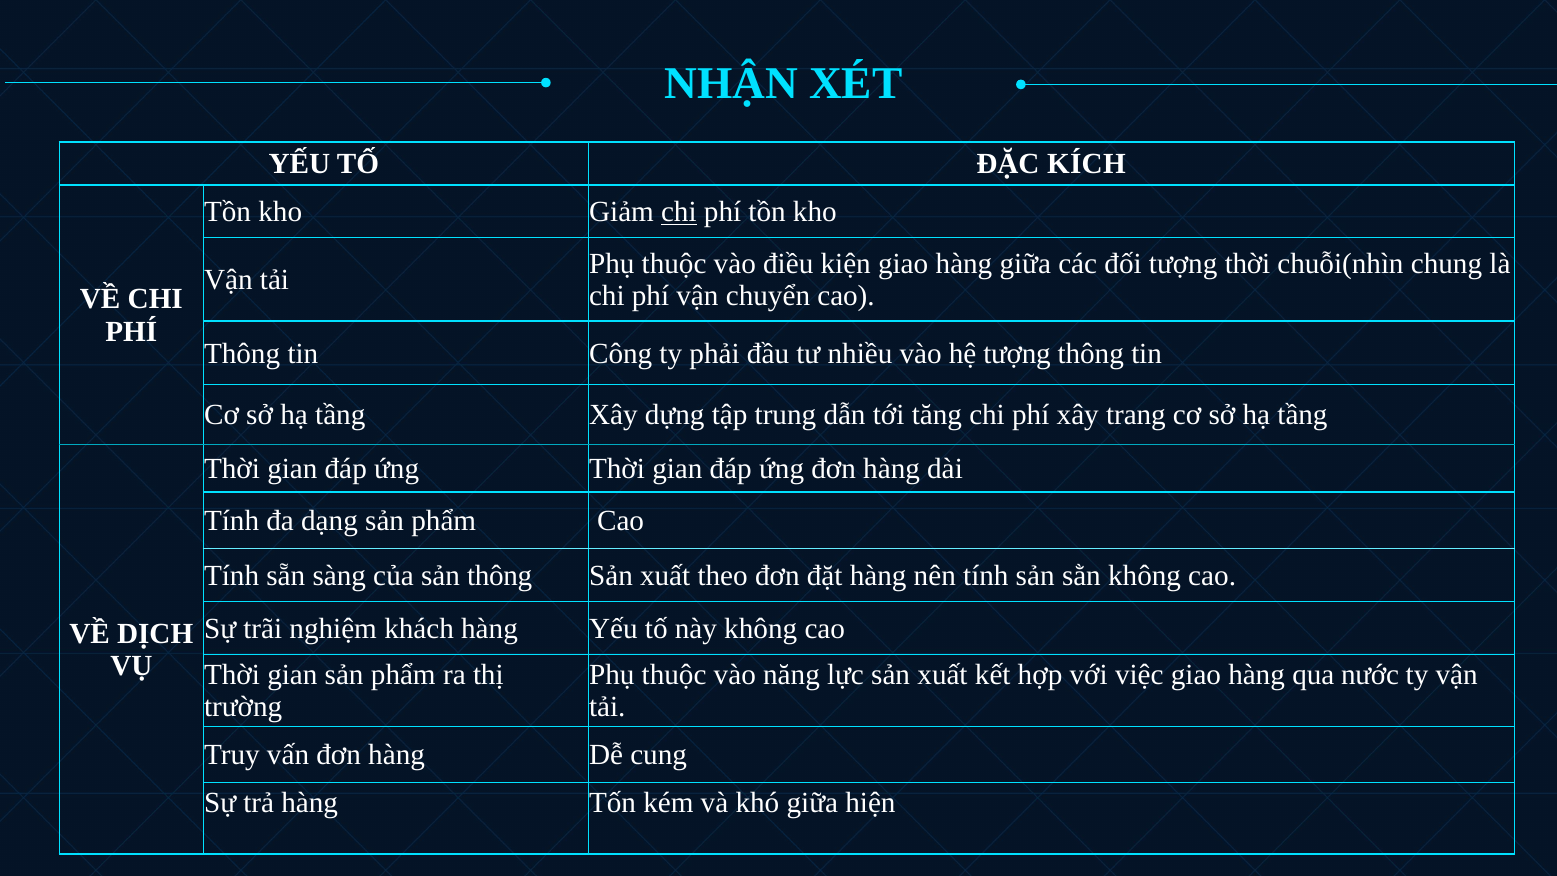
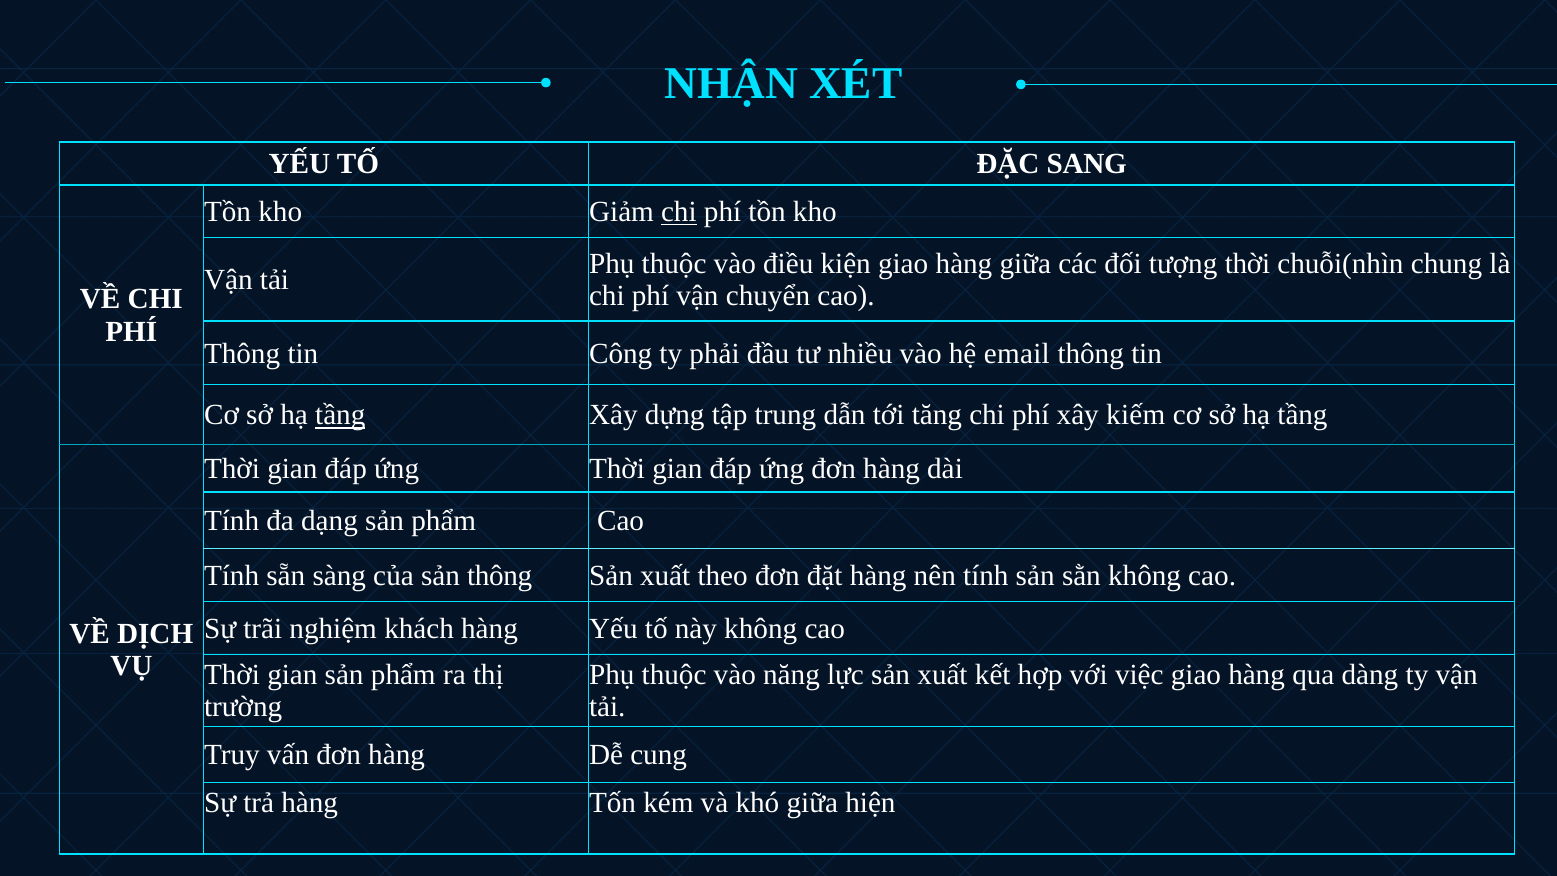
KÍCH: KÍCH -> SANG (1087, 164)
hệ tượng: tượng -> email (1017, 353)
tầng underline: none -> present (340, 415)
trang: trang -> kiếm (1136, 415)
nước: nước -> dàng (1370, 675)
